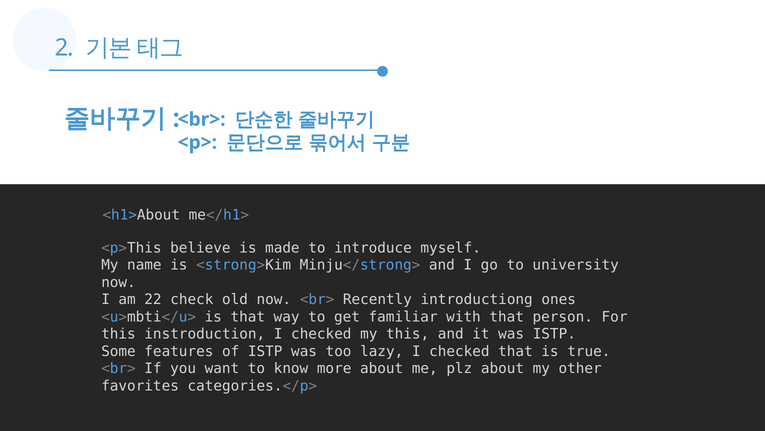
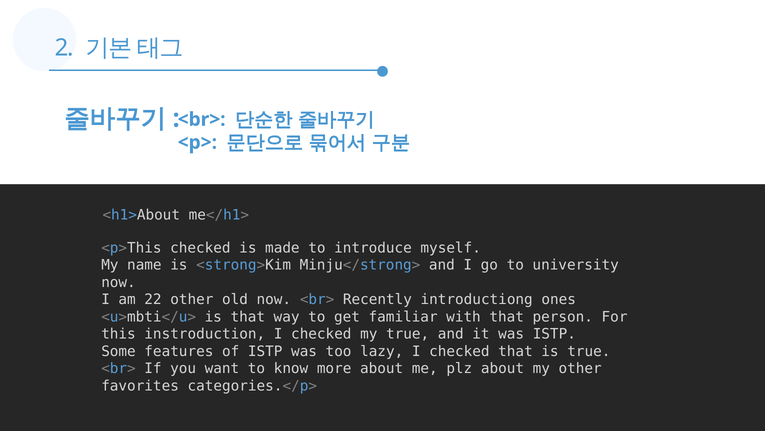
<p>This believe: believe -> checked (200, 248)
22 check: check -> other (192, 299)
my this: this -> true (408, 334)
